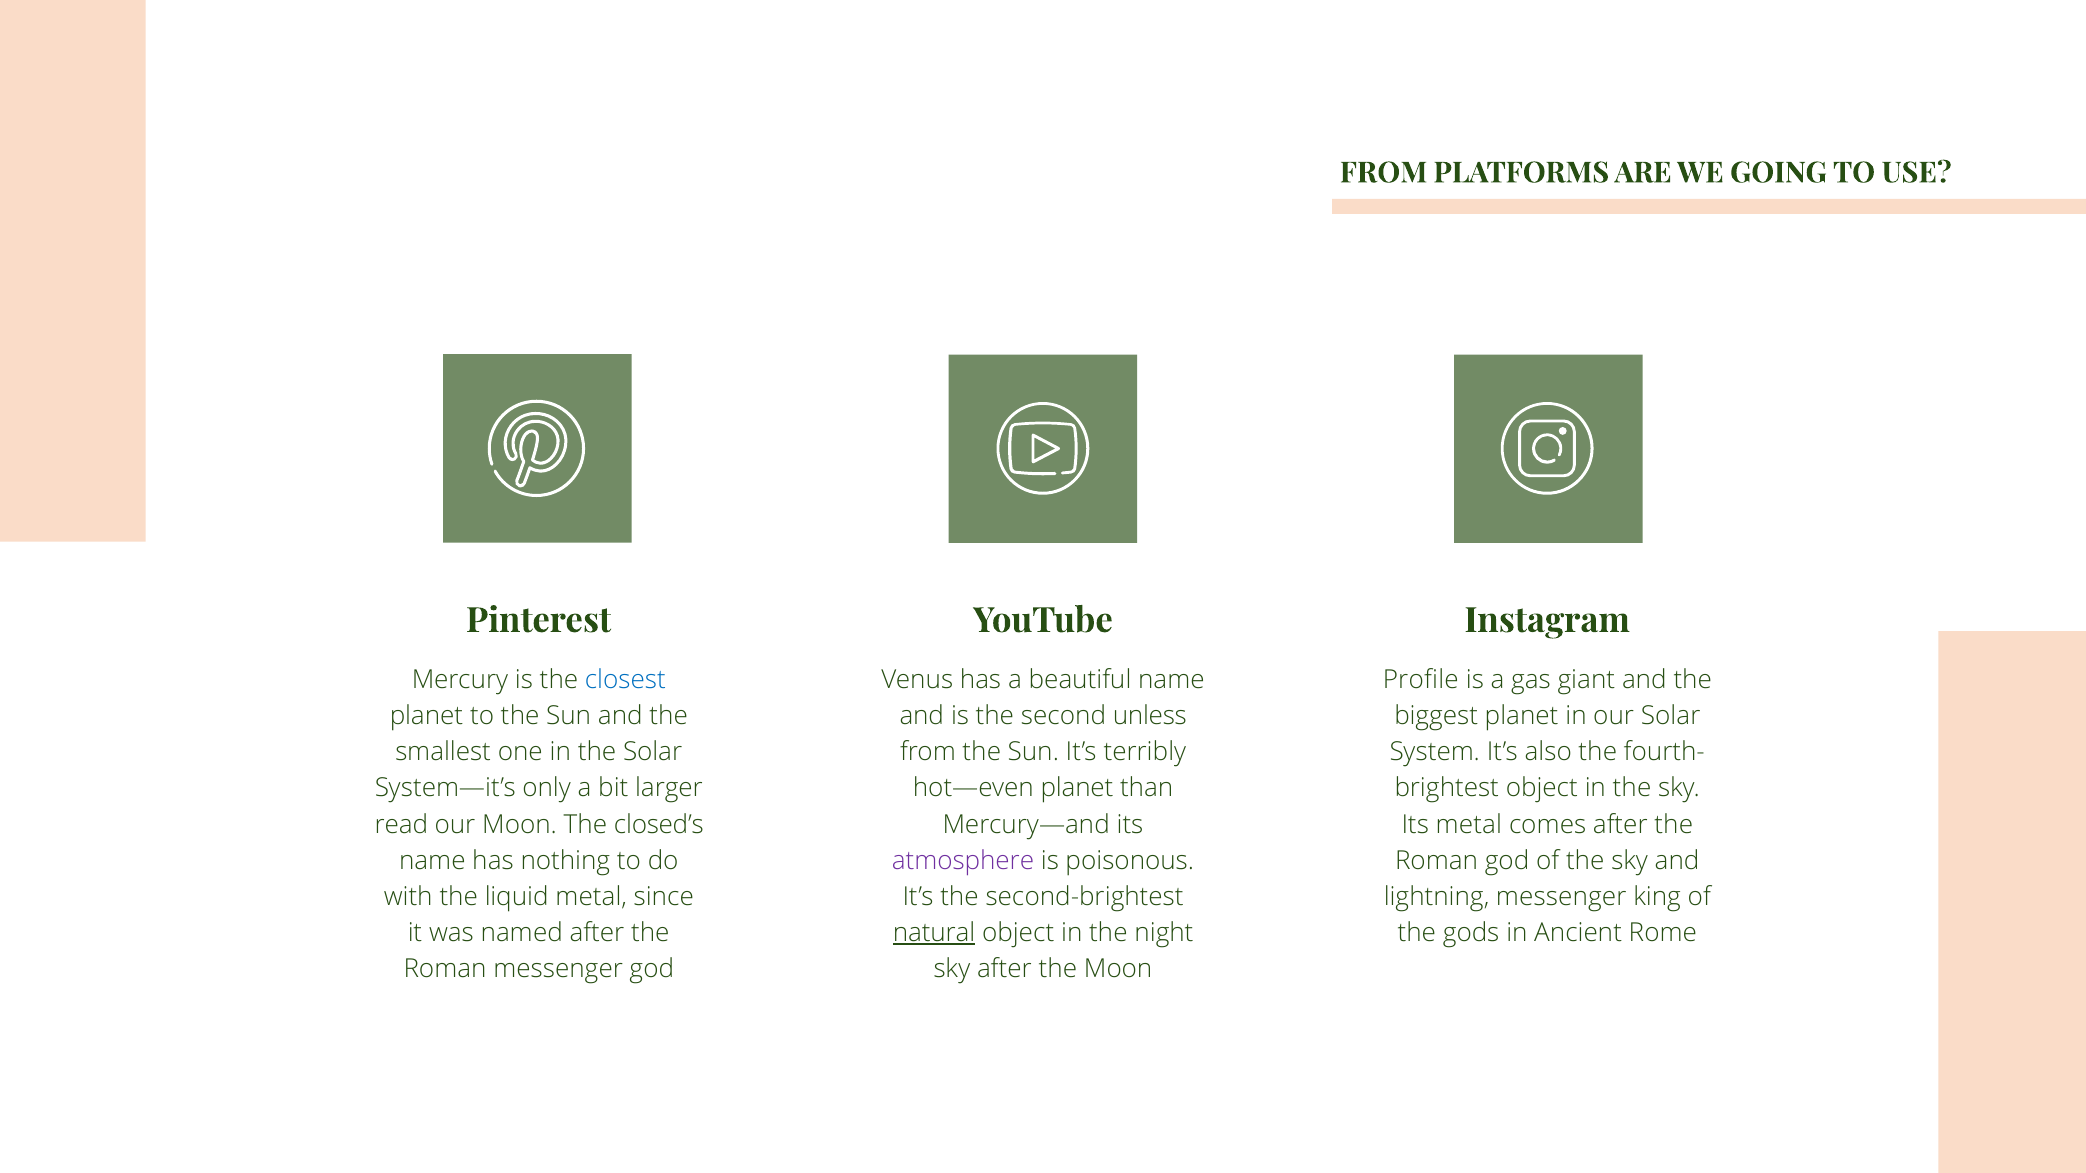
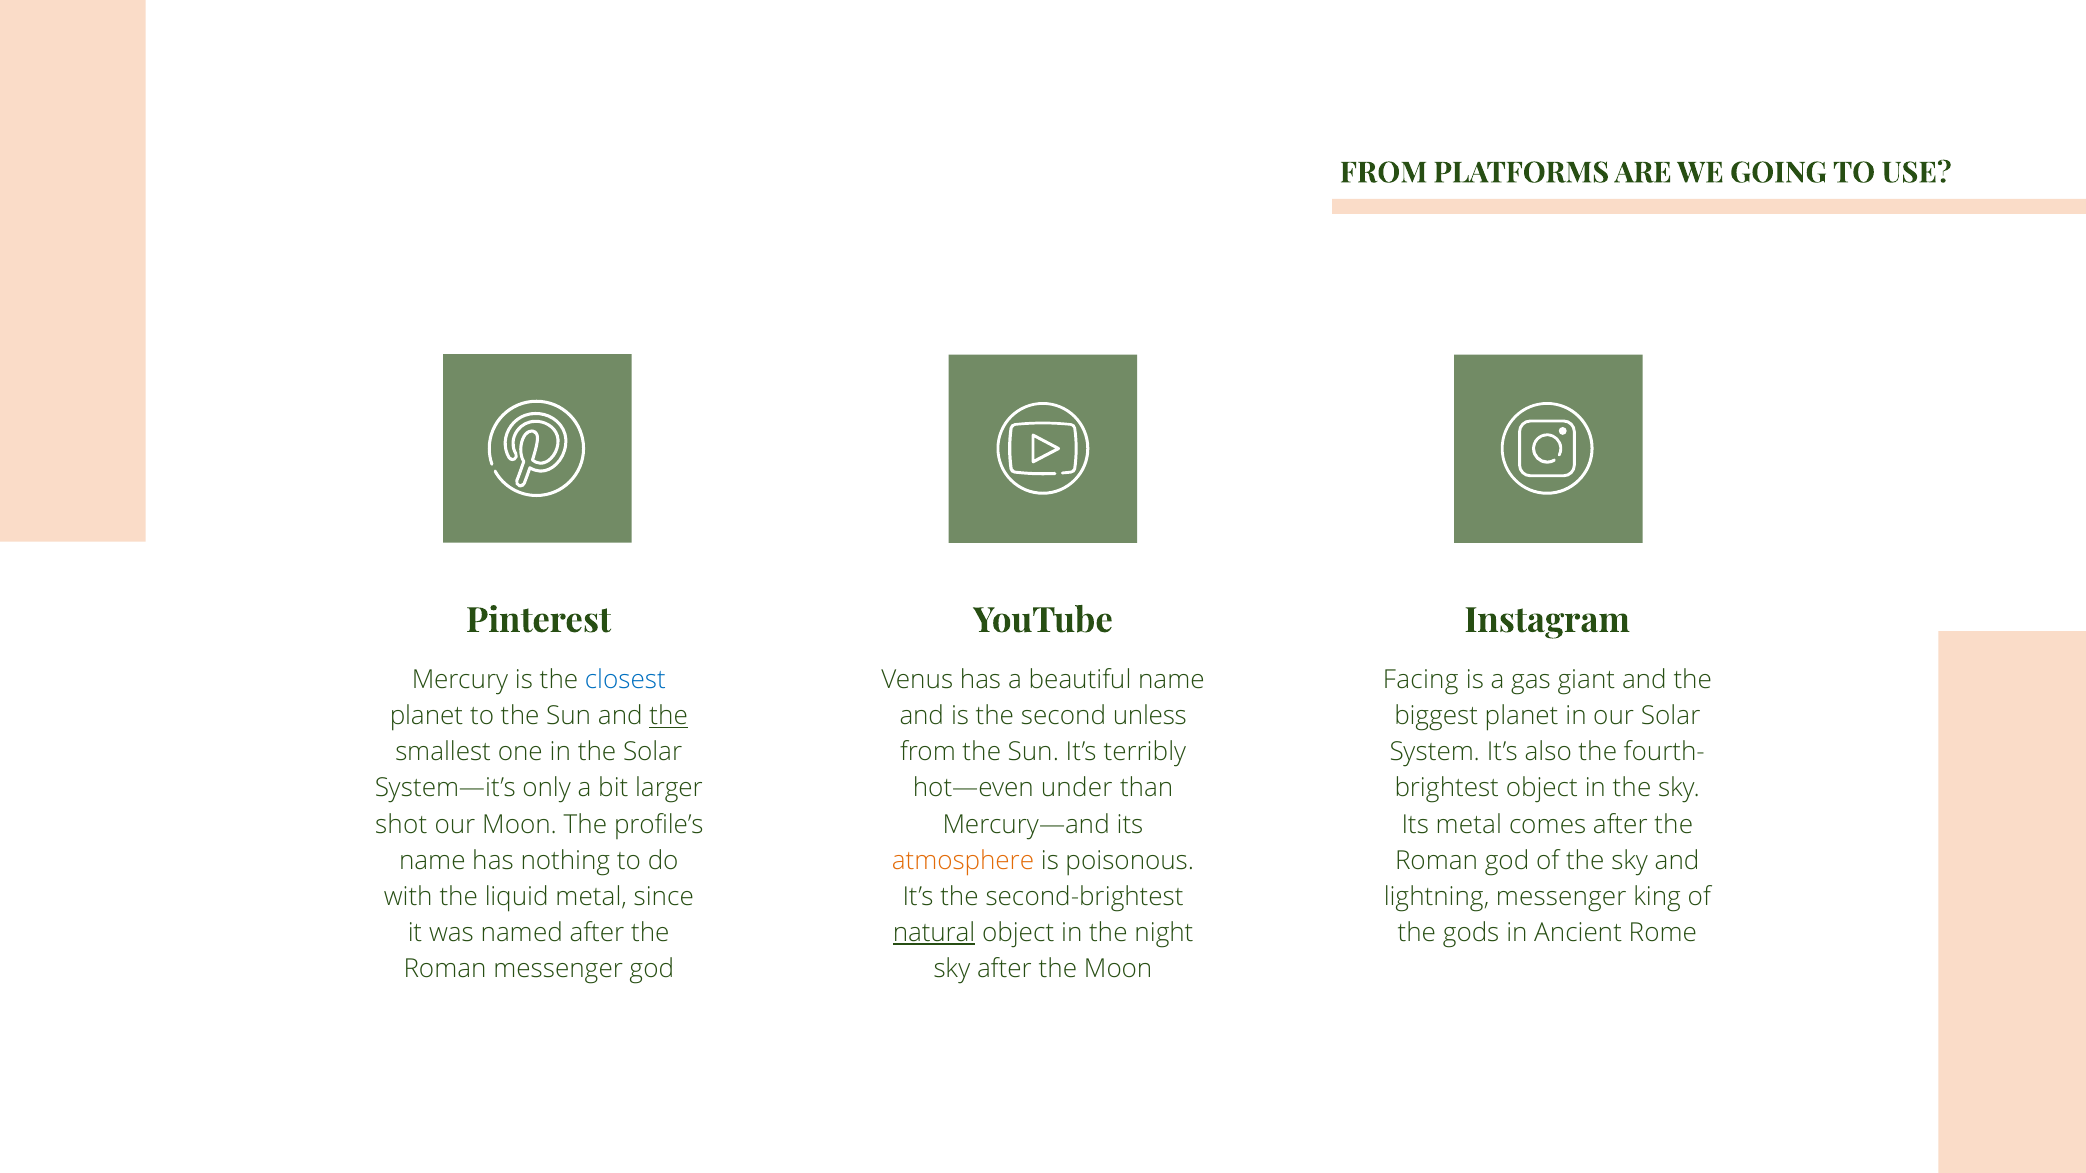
Profile: Profile -> Facing (1421, 681)
the underline: none -> present (669, 717)
hot—even planet: planet -> under (1077, 789)
read: read -> shot (401, 825)
closed’s: closed’s -> profile’s (659, 825)
atmosphere colour: purple -> orange (963, 861)
